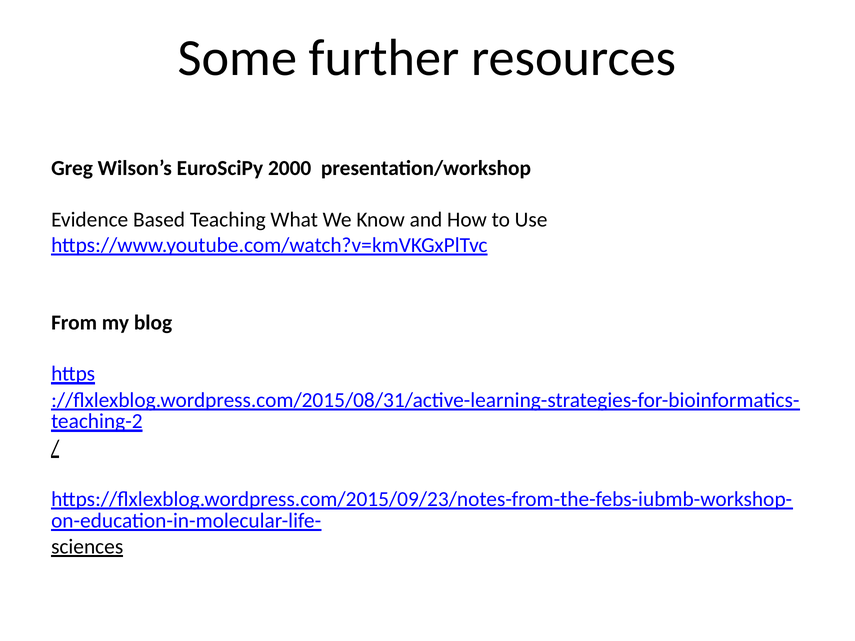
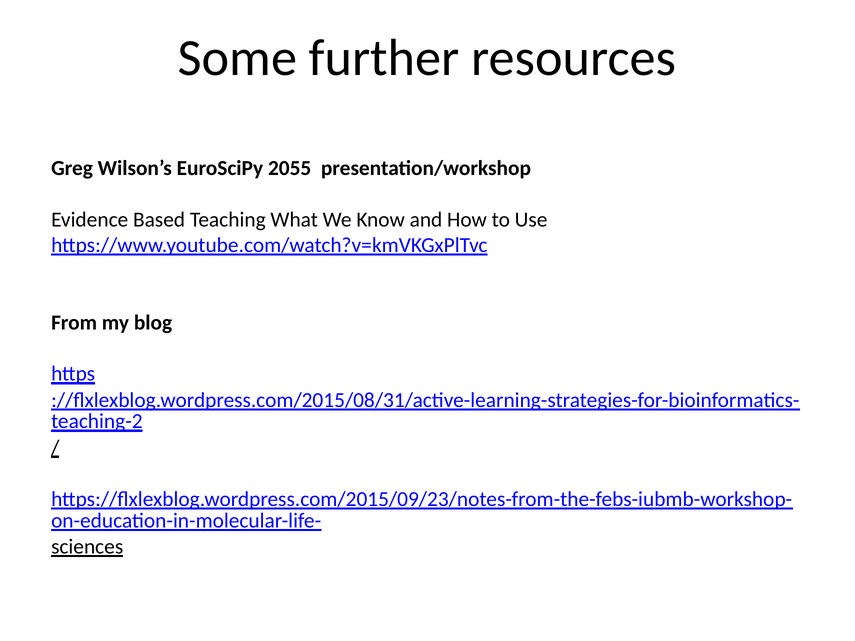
2000: 2000 -> 2055 (290, 168)
